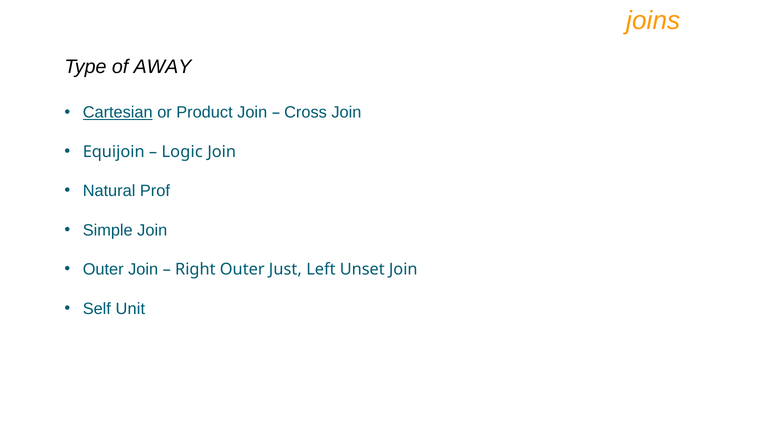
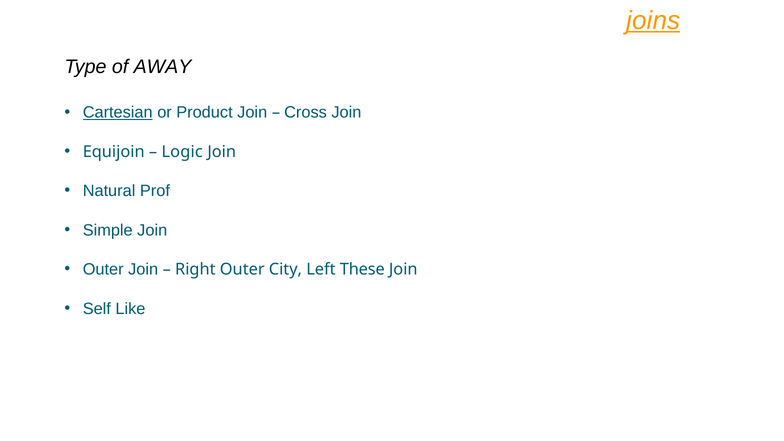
joins underline: none -> present (653, 20)
Just: Just -> City (285, 269)
Unset: Unset -> These (362, 269)
Unit: Unit -> Like (130, 309)
